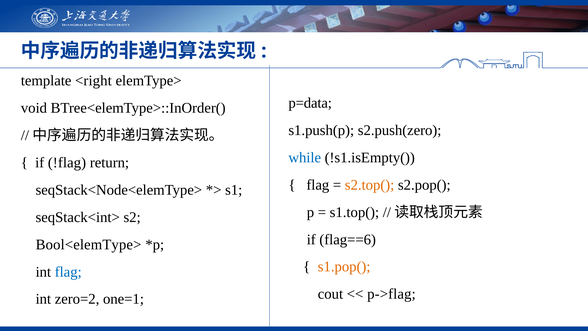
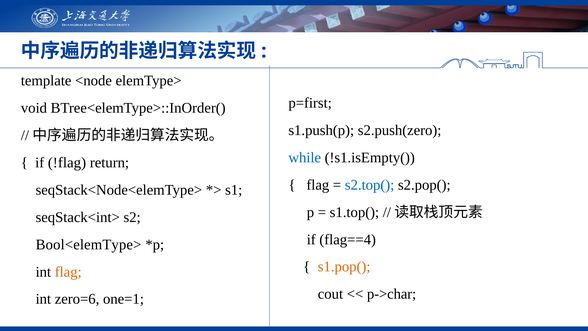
<right: <right -> <node (93, 81)
p=data: p=data -> p=first (310, 103)
s2.top( colour: orange -> blue (370, 185)
flag==6: flag==6 -> flag==4 (348, 239)
flag colour: blue -> orange (68, 272)
p->flag: p->flag -> p->char (392, 294)
zero=2: zero=2 -> zero=6 (77, 299)
